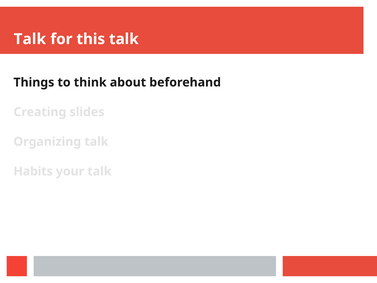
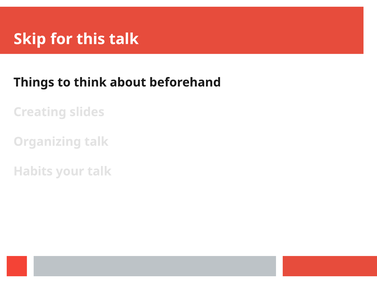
Talk: Talk -> Skip (30, 39)
